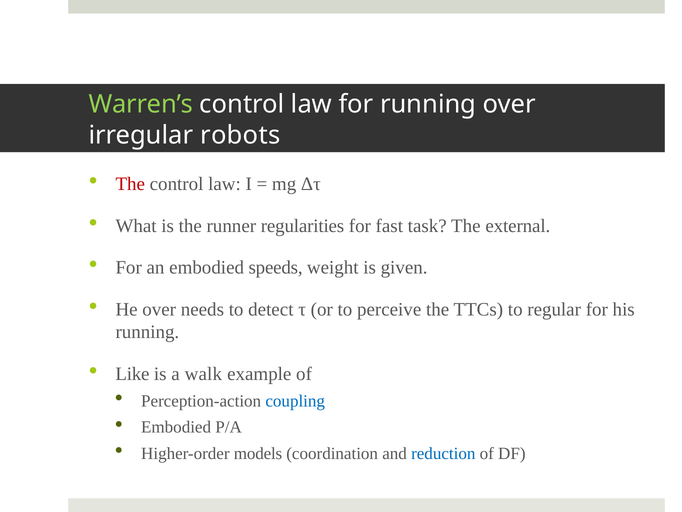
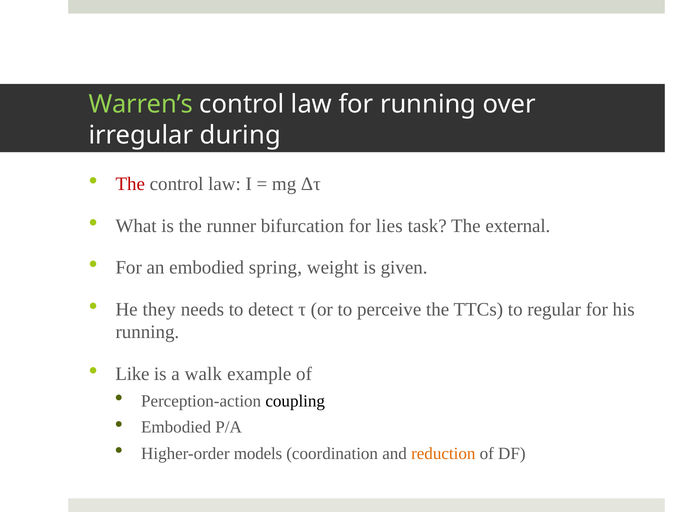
robots: robots -> during (240, 135)
regularities: regularities -> bifurcation (302, 226)
fast: fast -> lies (389, 226)
speeds: speeds -> spring (275, 267)
He over: over -> they (159, 309)
coupling colour: blue -> black (295, 401)
reduction colour: blue -> orange (443, 453)
